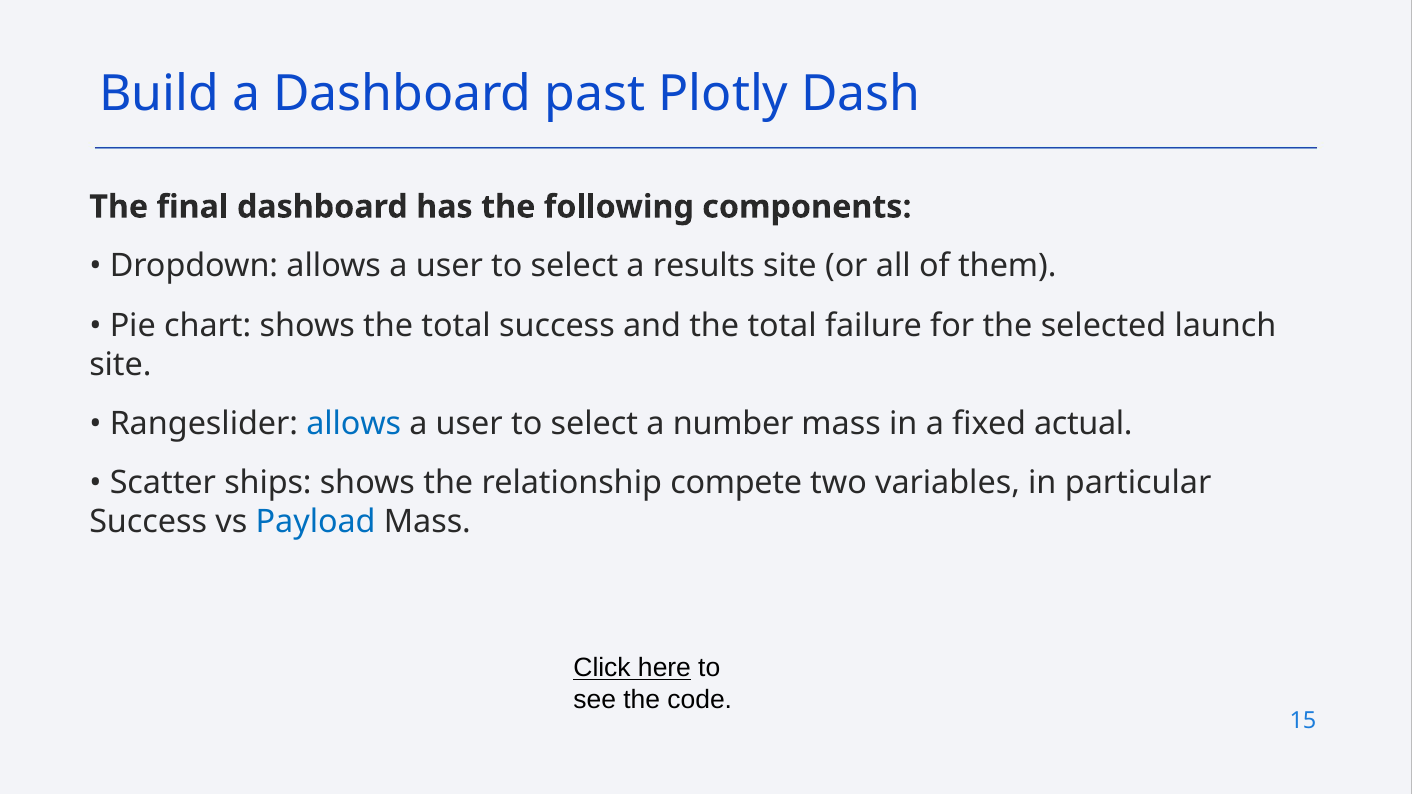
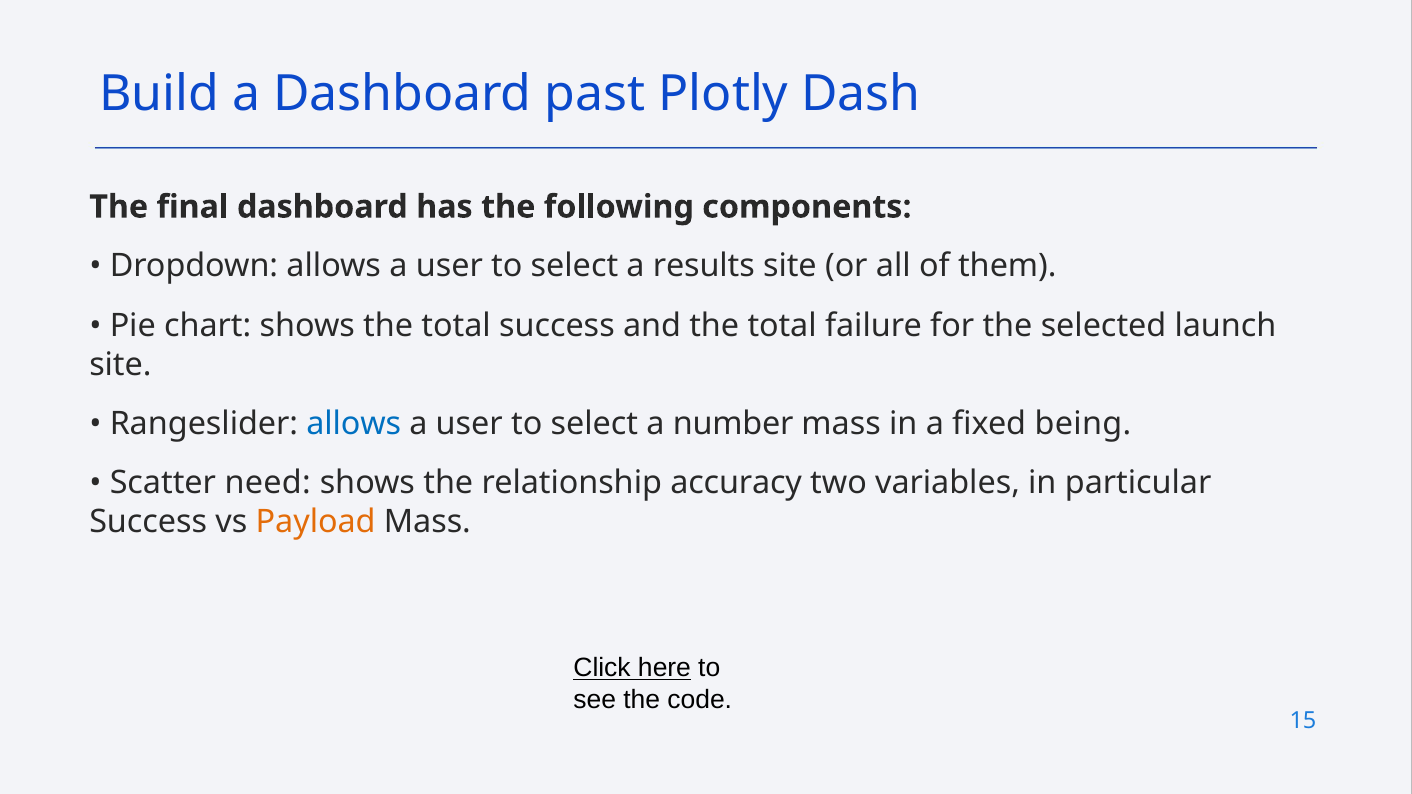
actual: actual -> being (1083, 424)
ships: ships -> need (268, 483)
compete: compete -> accuracy (736, 483)
Payload colour: blue -> orange (316, 522)
